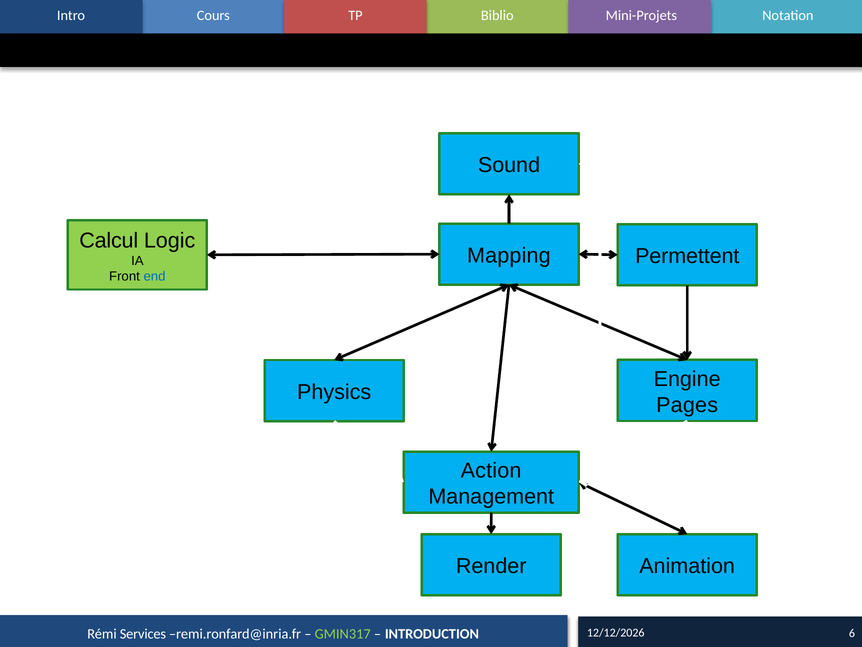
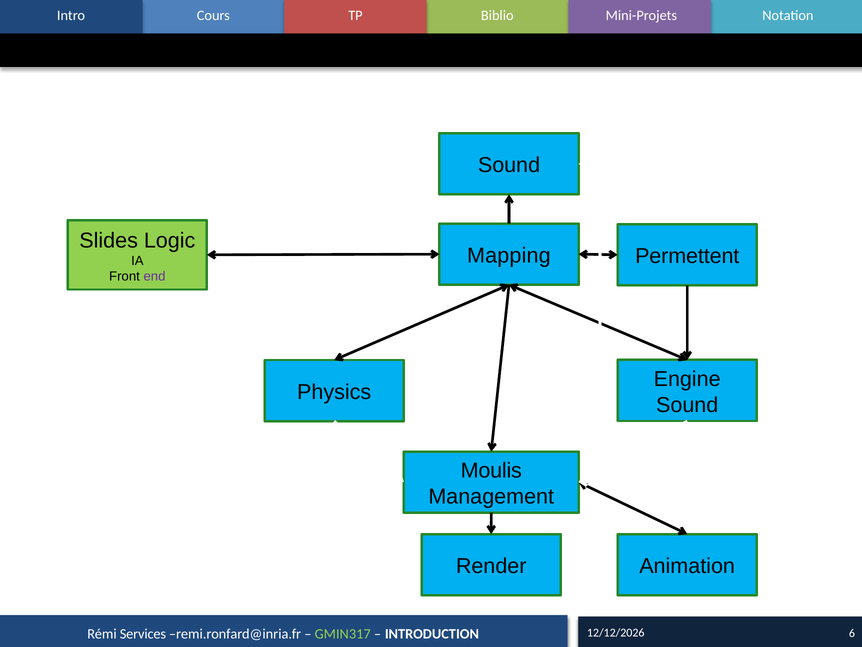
Calcul: Calcul -> Slides (109, 240)
end colour: blue -> purple (155, 276)
Pages: Pages -> Sound (687, 405)
Action: Action -> Moulis (491, 470)
